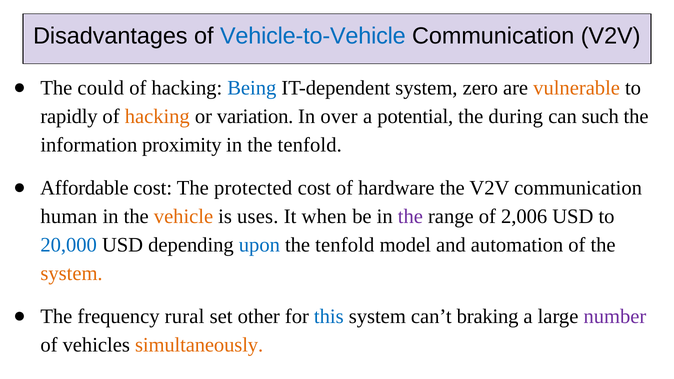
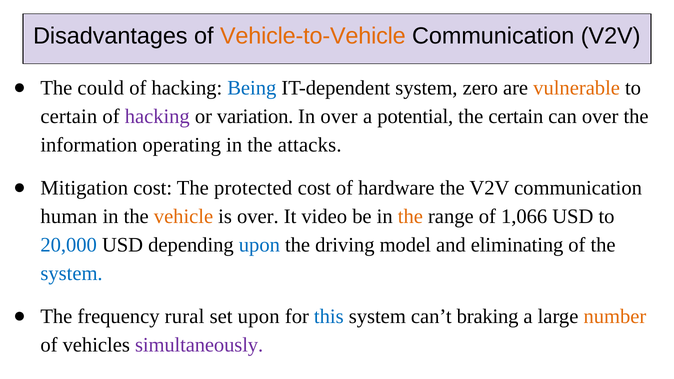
Vehicle-to-Vehicle colour: blue -> orange (313, 36)
rapidly: rapidly -> certain (69, 117)
hacking colour: orange -> purple (157, 117)
the during: during -> certain (516, 117)
can such: such -> over (600, 117)
proximity: proximity -> operating (182, 145)
in the tenfold: tenfold -> attacks (310, 145)
Affordable: Affordable -> Mitigation (84, 188)
is uses: uses -> over (258, 217)
when: when -> video (324, 217)
the colour: purple -> orange (410, 217)
2,006: 2,006 -> 1,066 (524, 217)
tenfold: tenfold -> driving (345, 245)
automation: automation -> eliminating (517, 245)
system colour: orange -> blue (72, 273)
set other: other -> upon (259, 317)
number colour: purple -> orange (615, 317)
simultaneously colour: orange -> purple (199, 345)
